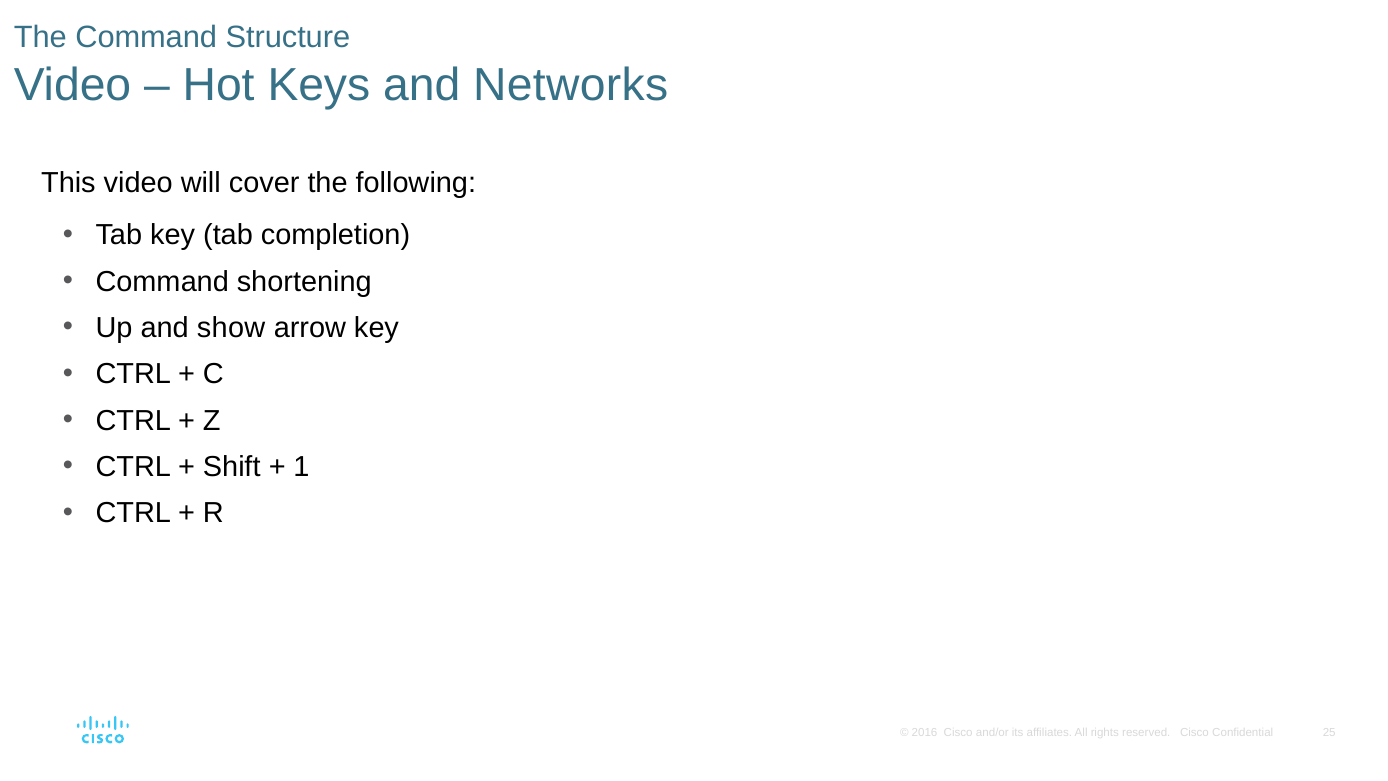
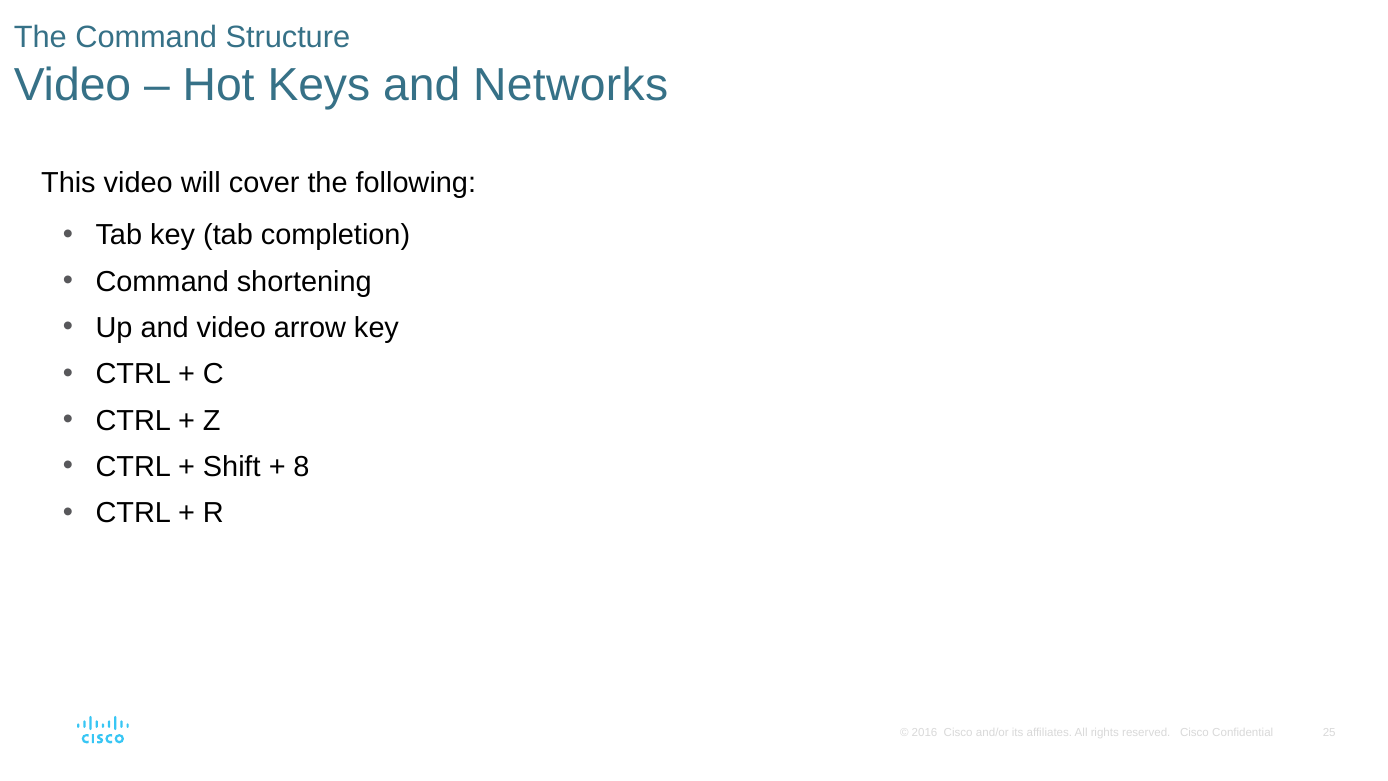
and show: show -> video (231, 328)
1: 1 -> 8 (302, 467)
